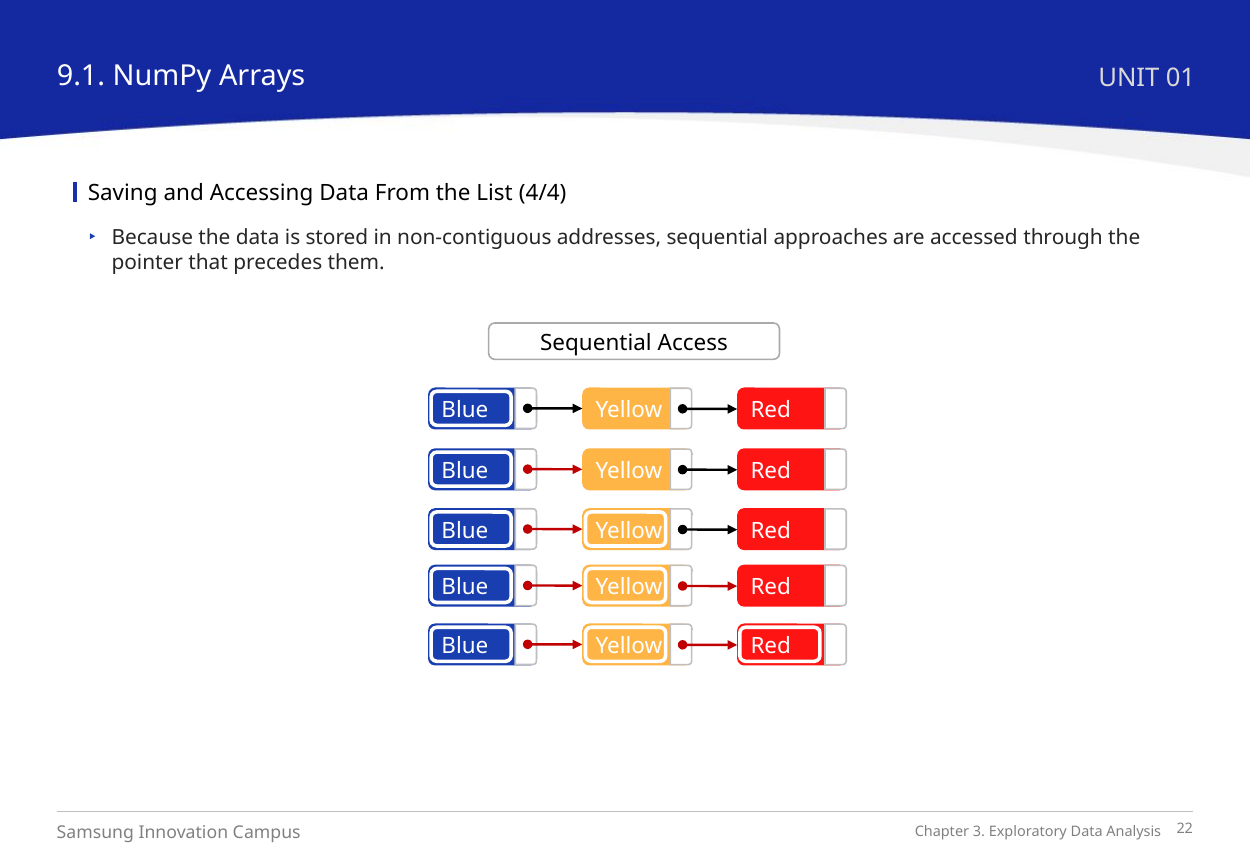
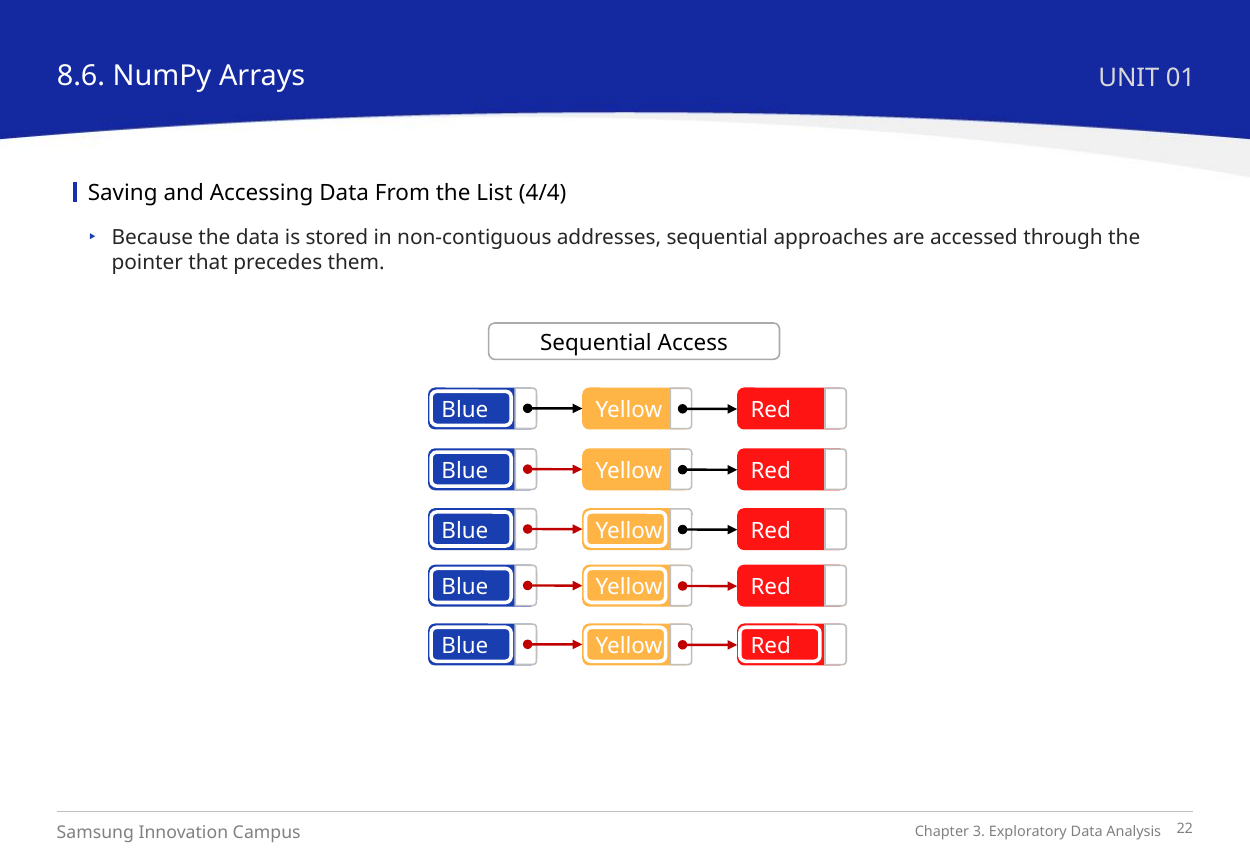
9.1: 9.1 -> 8.6 (81, 76)
